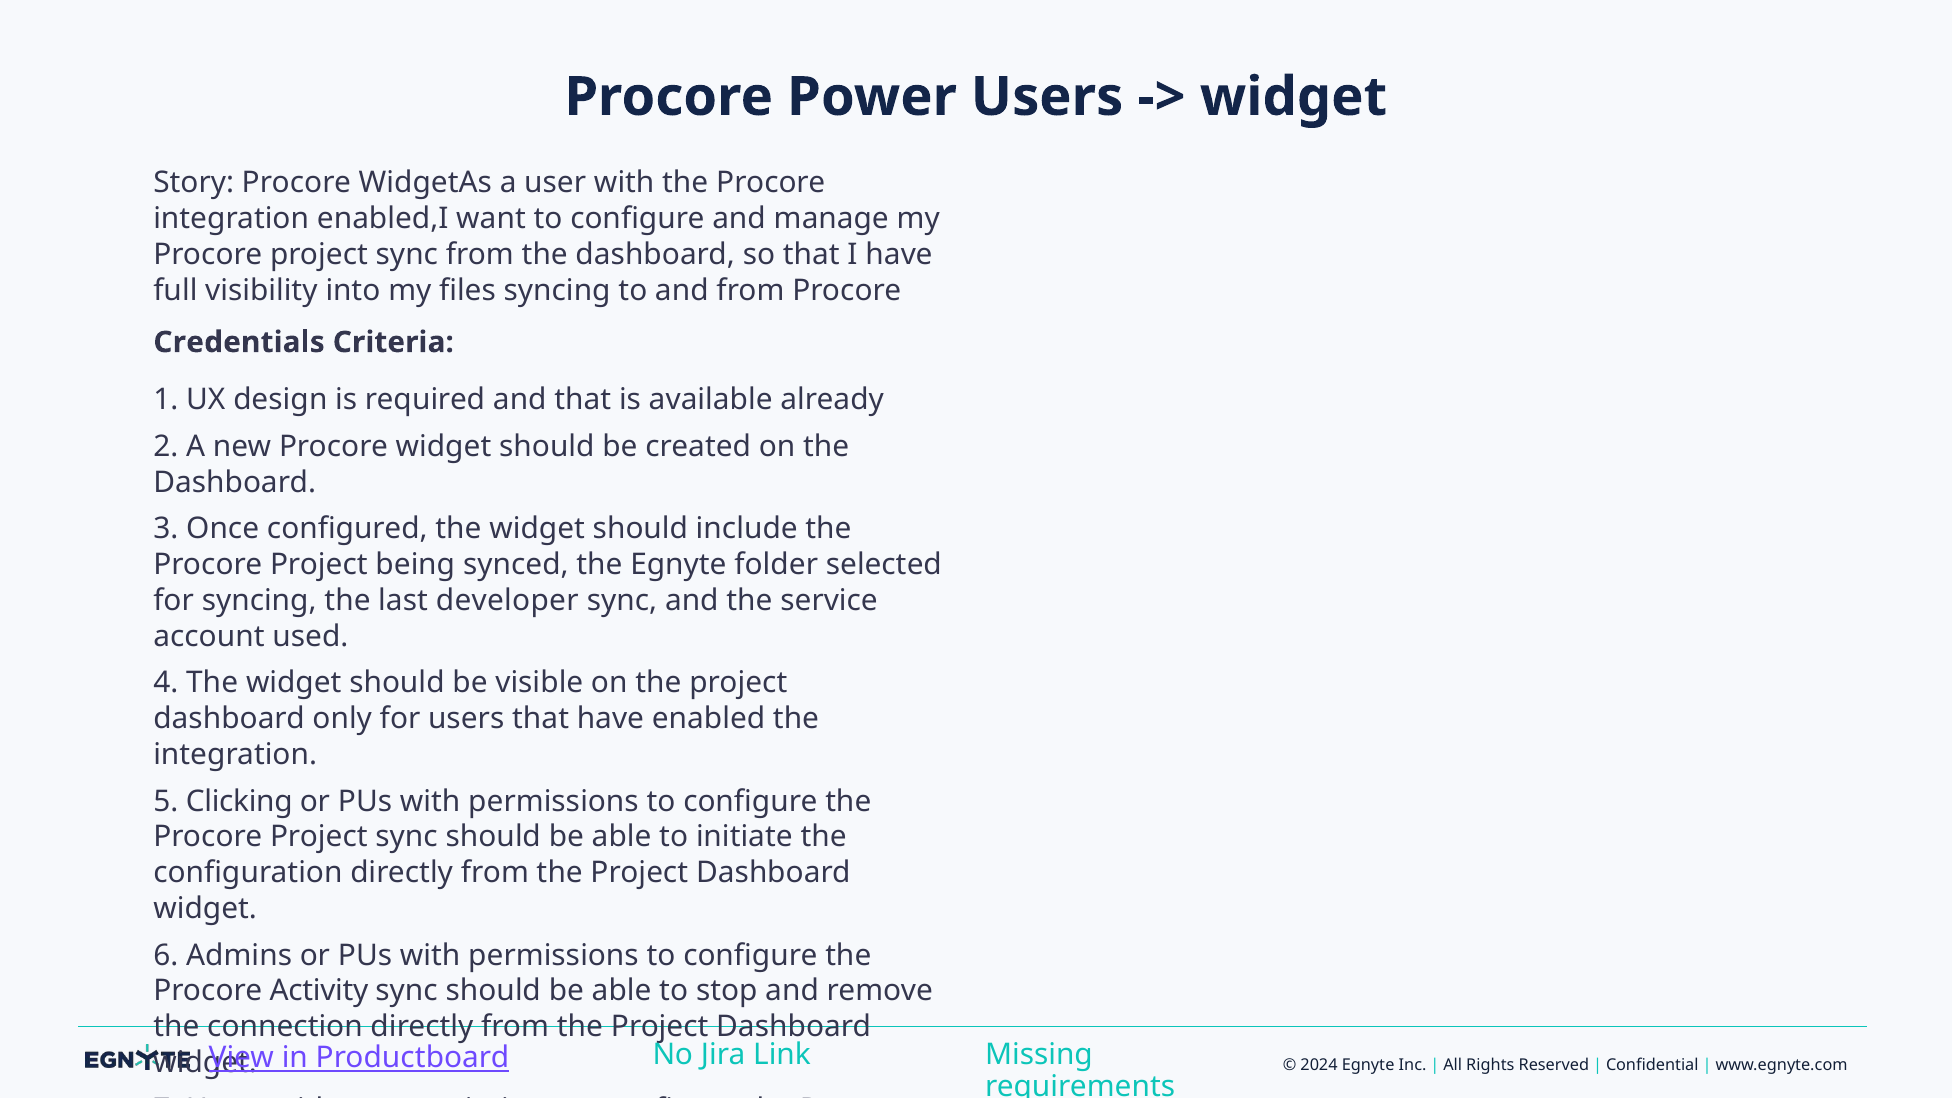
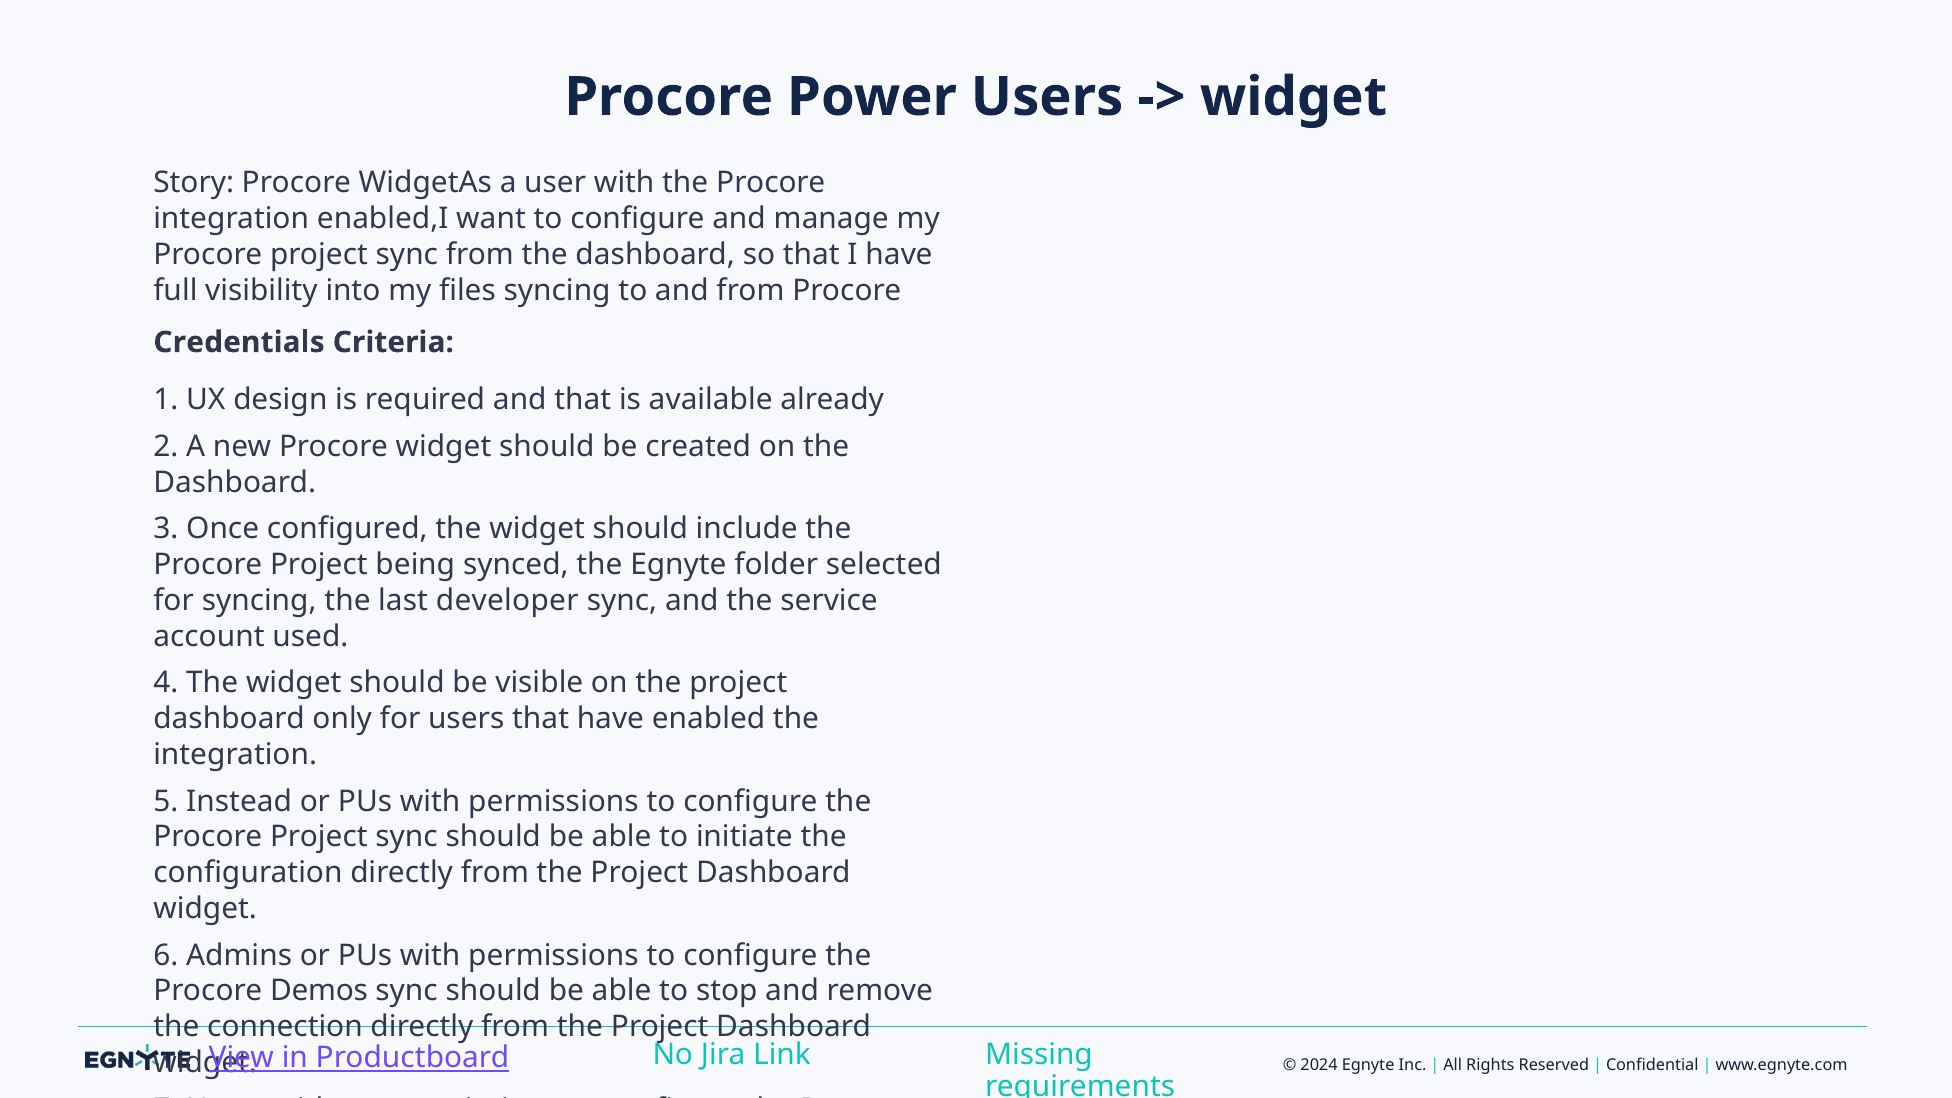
Clicking: Clicking -> Instead (239, 801)
Activity: Activity -> Demos (319, 991)
